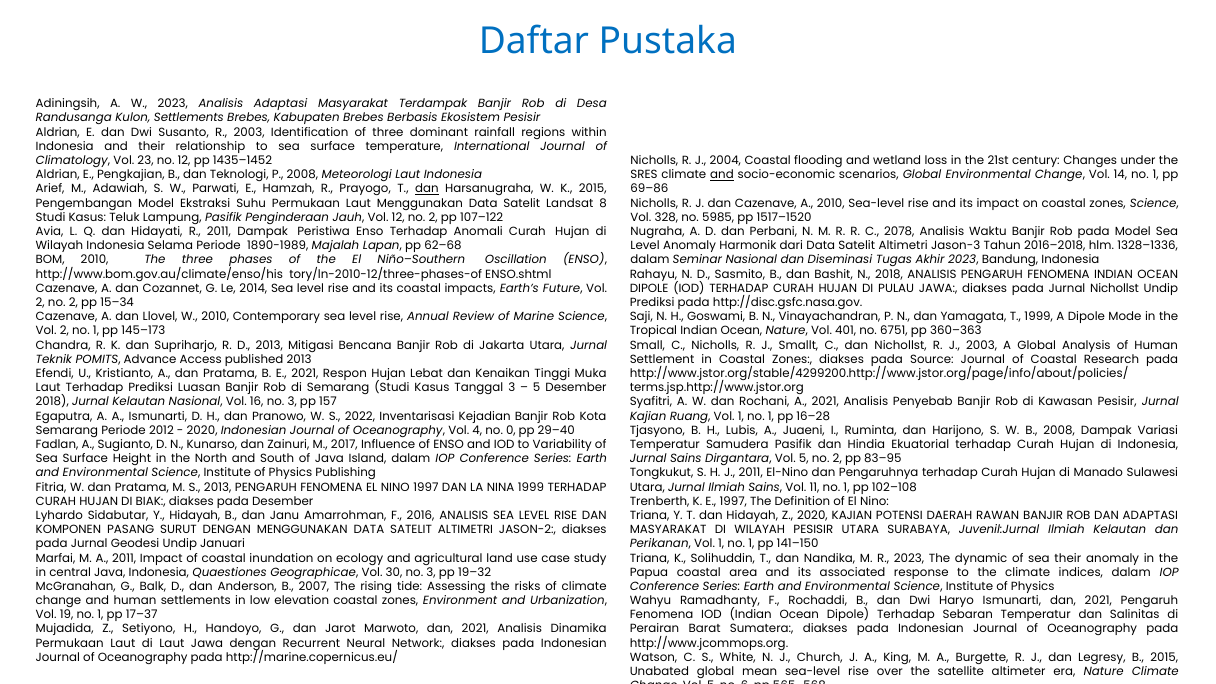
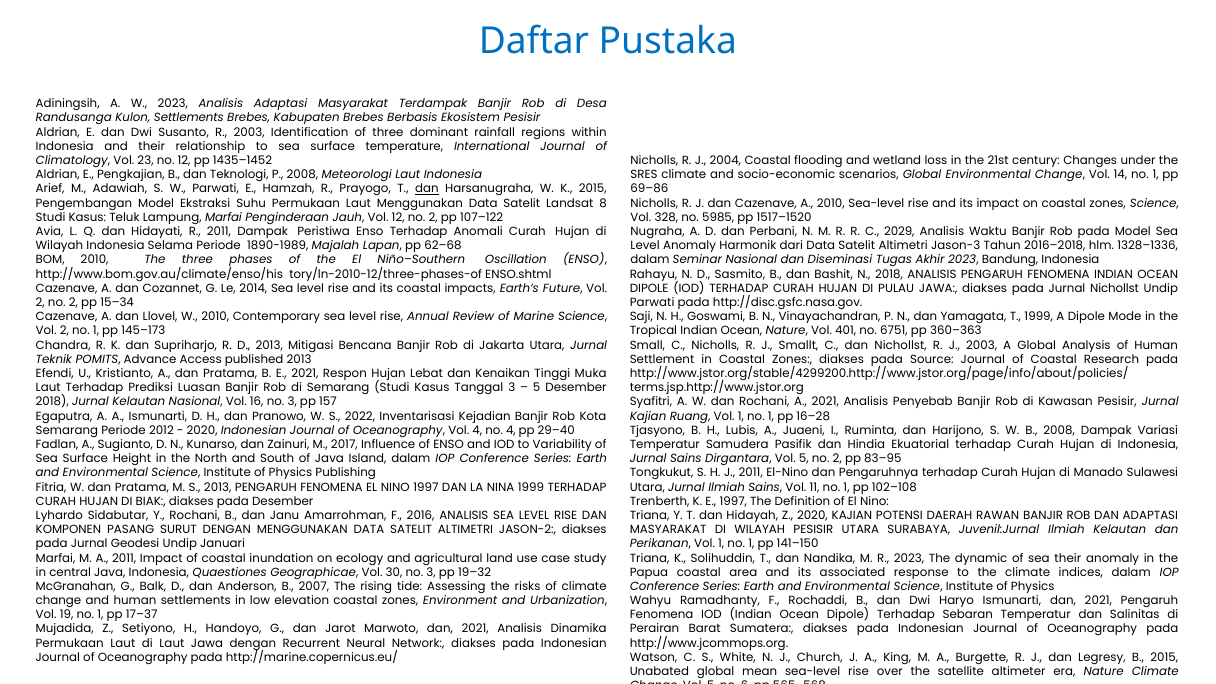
and underline: present -> none (722, 175)
Lampung Pasifik: Pasifik -> Marfai (223, 217)
2078: 2078 -> 2029 (899, 232)
Prediksi: Prediksi -> Parwati (652, 303)
no 0: 0 -> 4 (511, 430)
Y Hidayah: Hidayah -> Rochani (195, 516)
